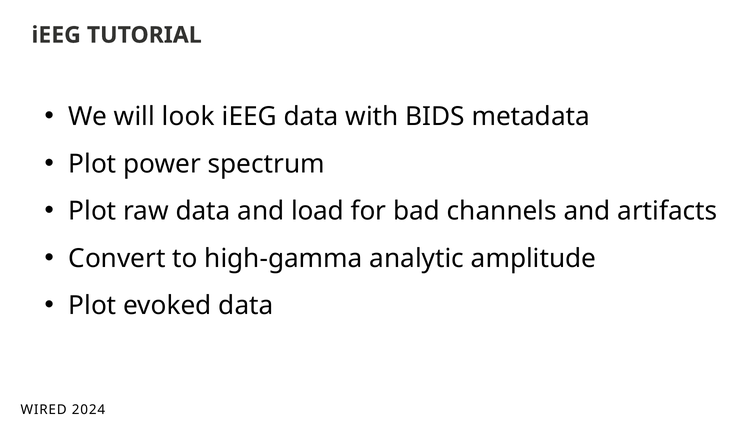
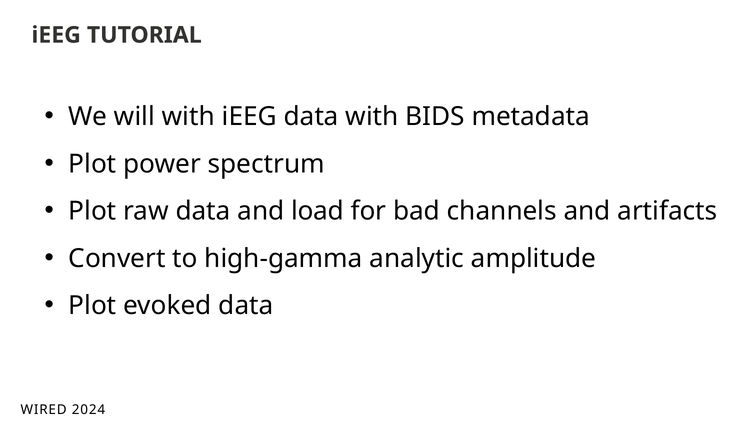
will look: look -> with (188, 117)
